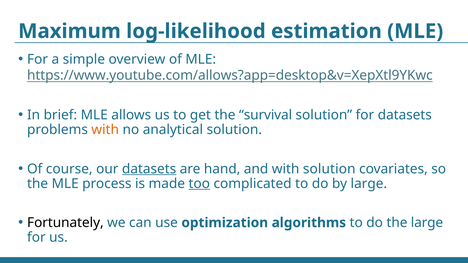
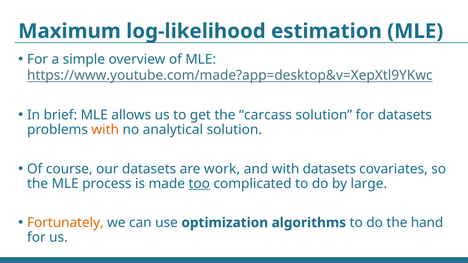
https://www.youtube.com/allows?app=desktop&v=XepXtl9YKwc: https://www.youtube.com/allows?app=desktop&v=XepXtl9YKwc -> https://www.youtube.com/made?app=desktop&v=XepXtl9YKwc (230, 76)
survival: survival -> carcass (265, 115)
datasets underline: present -> none (149, 169)
hand: hand -> work (222, 169)
with solution: solution -> datasets (329, 169)
Fortunately colour: black -> orange (65, 223)
the large: large -> hand (427, 223)
